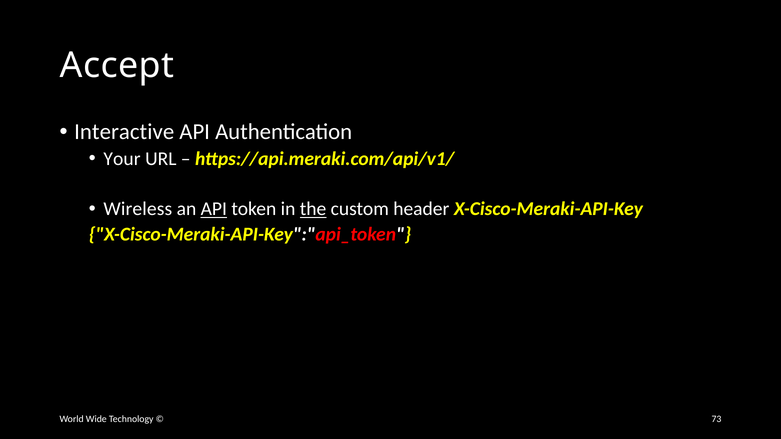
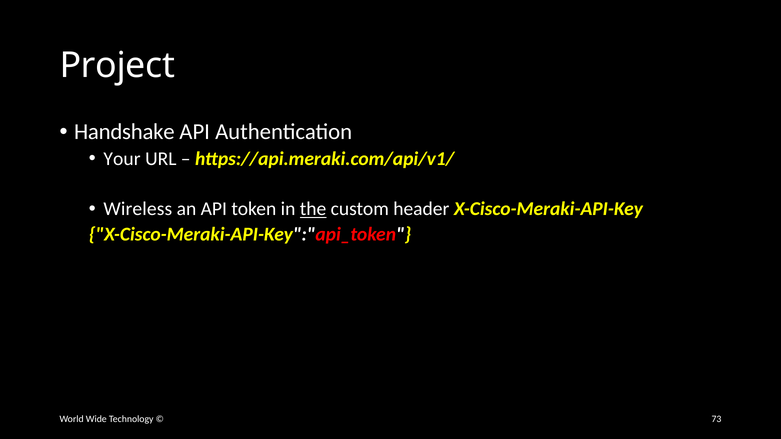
Accept: Accept -> Project (117, 66)
Interactive: Interactive -> Handshake (124, 132)
API underline: present -> none (214, 209)
